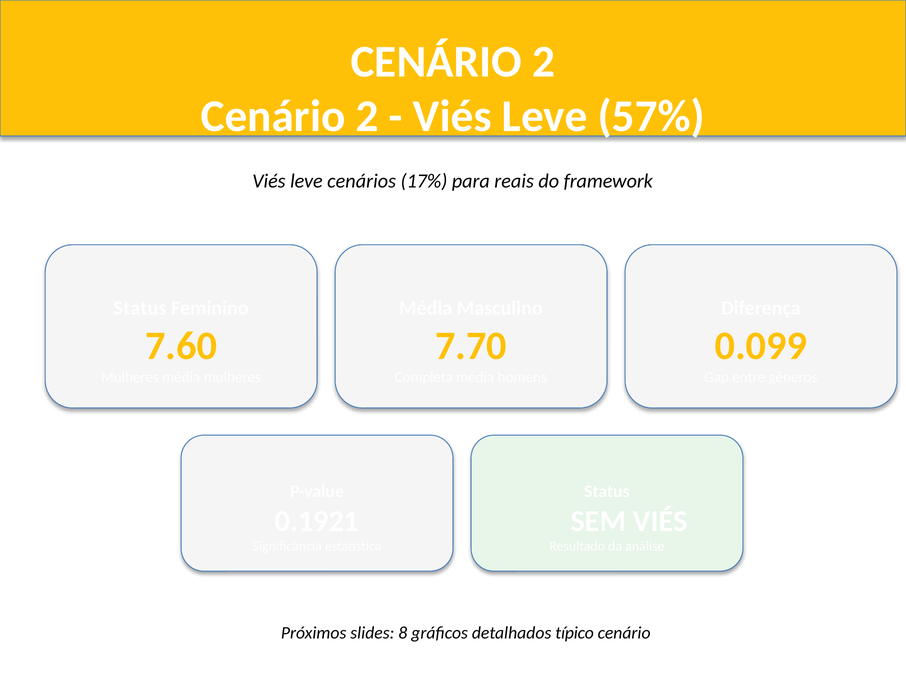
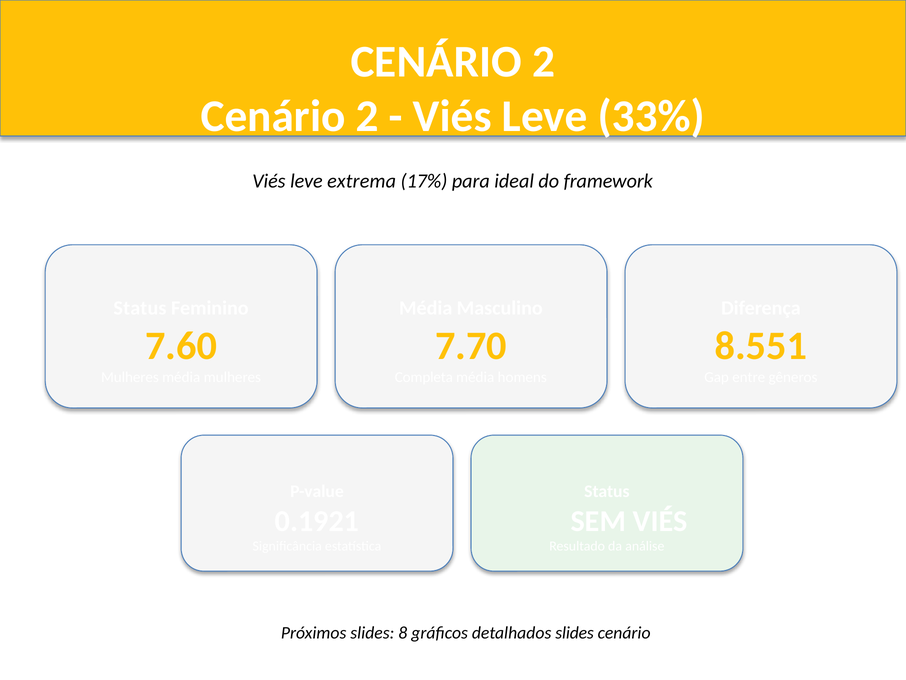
57%: 57% -> 33% (651, 116)
cenários: cenários -> extrema (362, 181)
reais: reais -> ideal (514, 181)
0.099: 0.099 -> 8.551 (761, 346)
detalhados típico: típico -> slides (575, 632)
